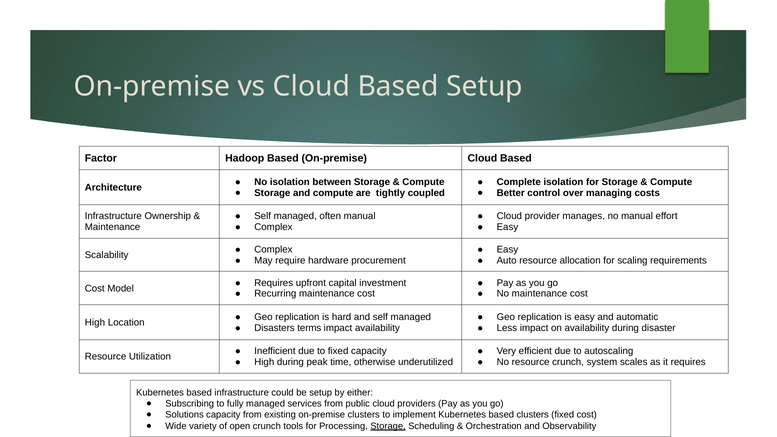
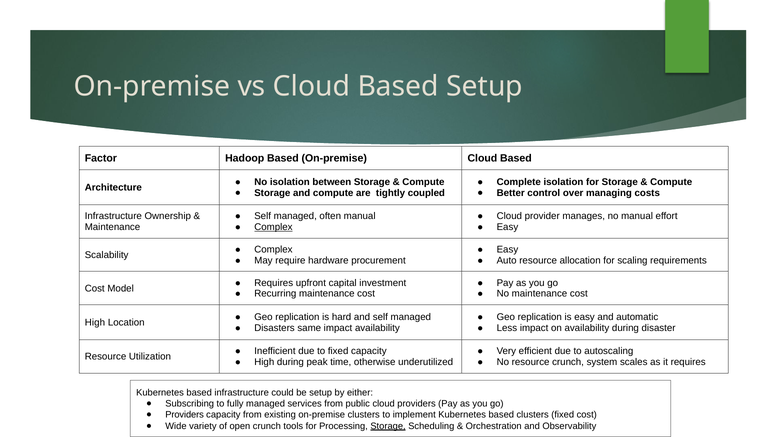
Complex underline: none -> present (273, 227)
terms: terms -> same (309, 328)
Solutions: Solutions -> Providers (185, 415)
